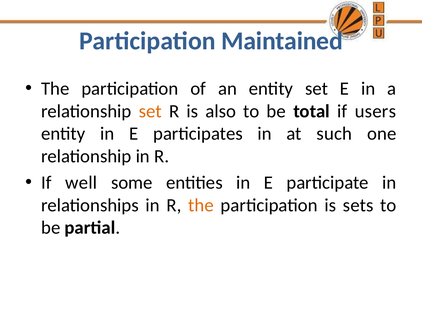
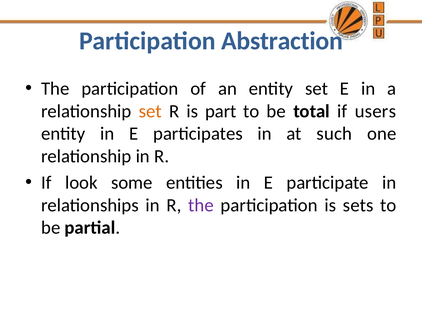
Maintained: Maintained -> Abstraction (282, 41)
also: also -> part (221, 111)
well: well -> look (81, 182)
the colour: orange -> purple (201, 205)
